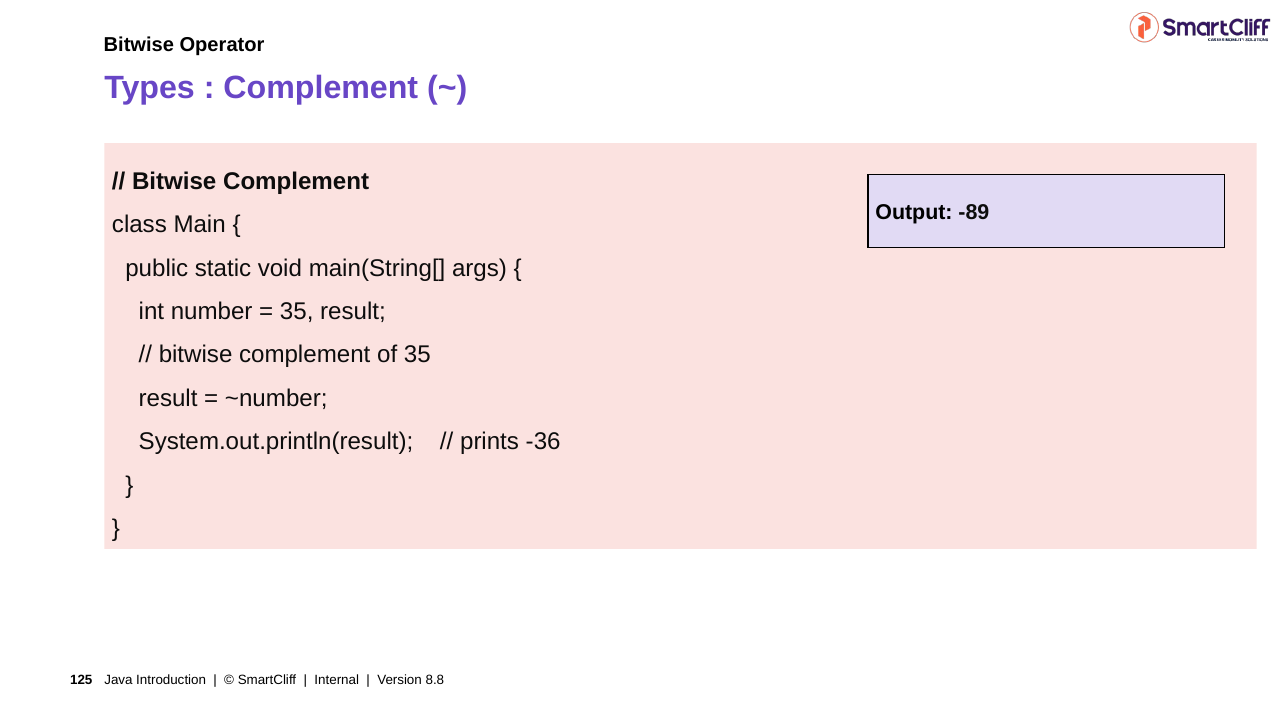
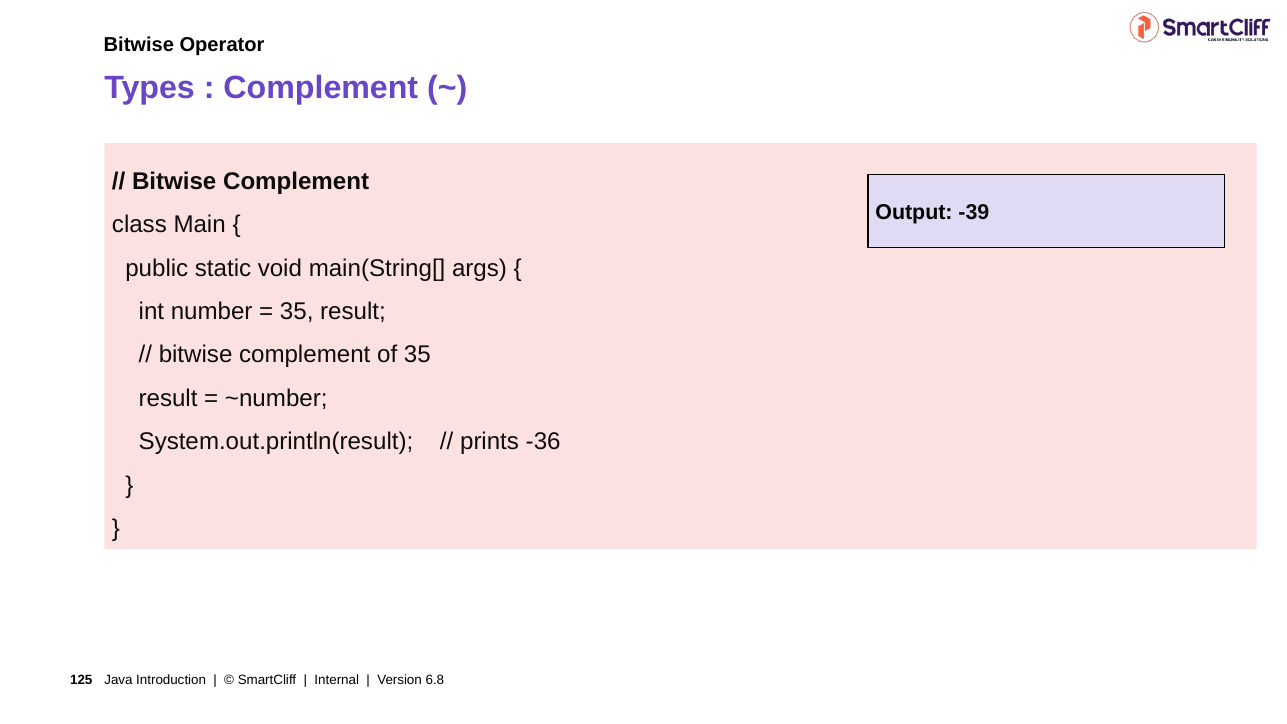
-89: -89 -> -39 (974, 212)
8.8: 8.8 -> 6.8 (435, 680)
